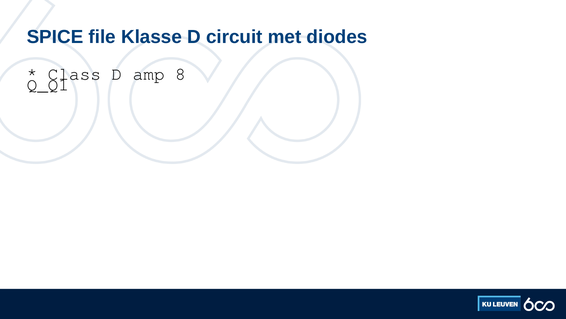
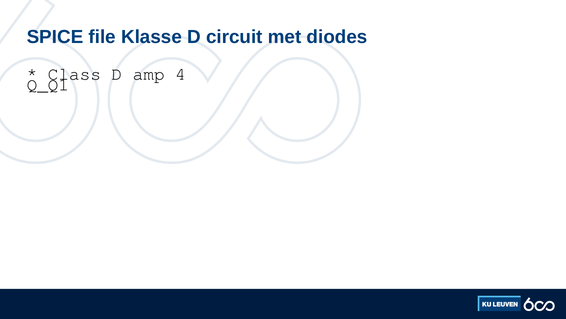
8: 8 -> 4 (181, 74)
